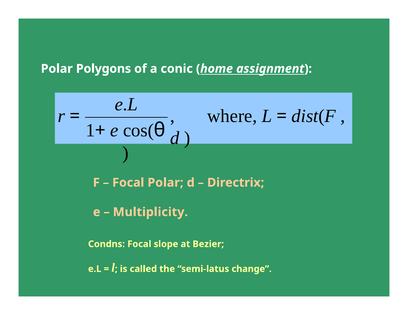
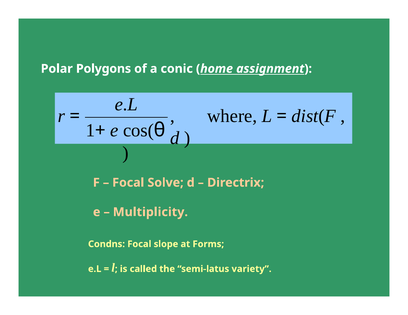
Focal Polar: Polar -> Solve (166, 183)
Bezier: Bezier -> Forms (208, 244)
change: change -> variety (252, 269)
